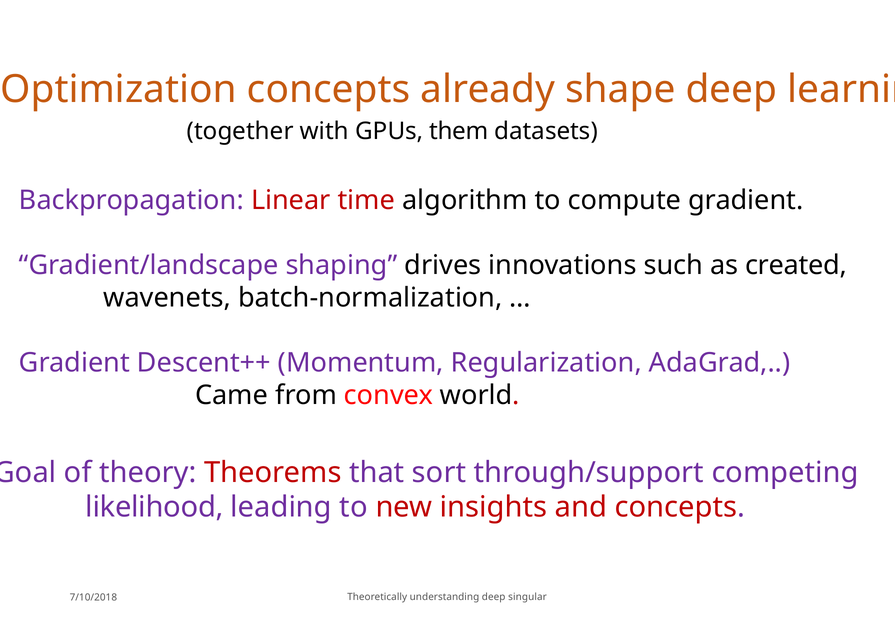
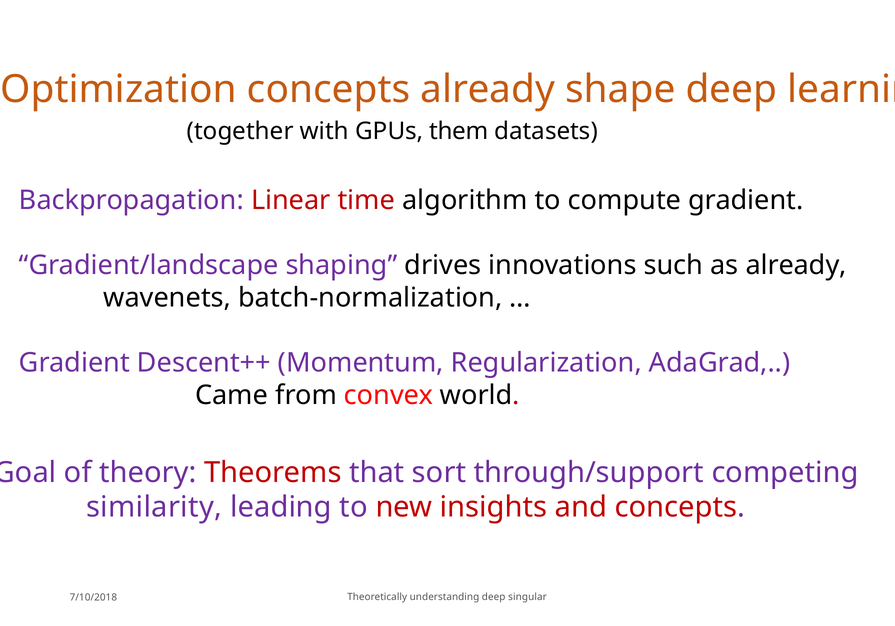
as created: created -> already (796, 266)
likelihood: likelihood -> similarity (154, 508)
